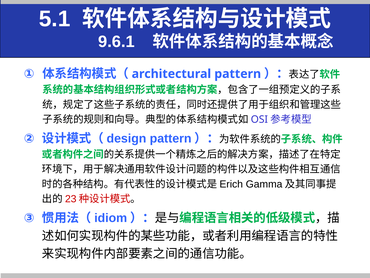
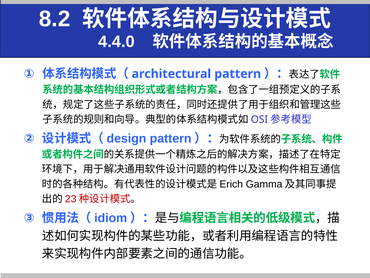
5.1: 5.1 -> 8.2 (55, 19)
9.6.1: 9.6.1 -> 4.4.0 (117, 42)
